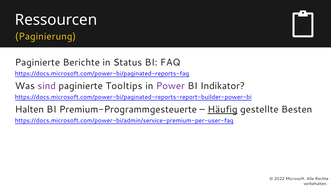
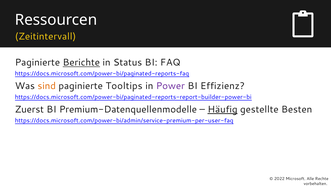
Paginierung: Paginierung -> Zeitintervall (45, 37)
Berichte underline: none -> present (81, 63)
sind colour: purple -> orange (47, 86)
Indikator: Indikator -> Effizienz (222, 86)
Halten: Halten -> Zuerst (29, 110)
Premium-Programmgesteuerte: Premium-Programmgesteuerte -> Premium-Datenquellenmodelle (128, 110)
